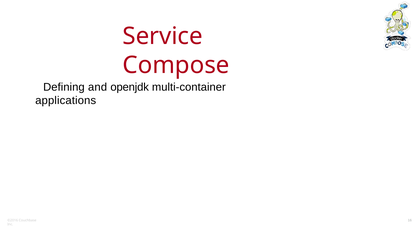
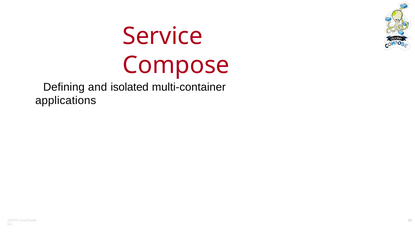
openjdk: openjdk -> isolated (130, 87)
